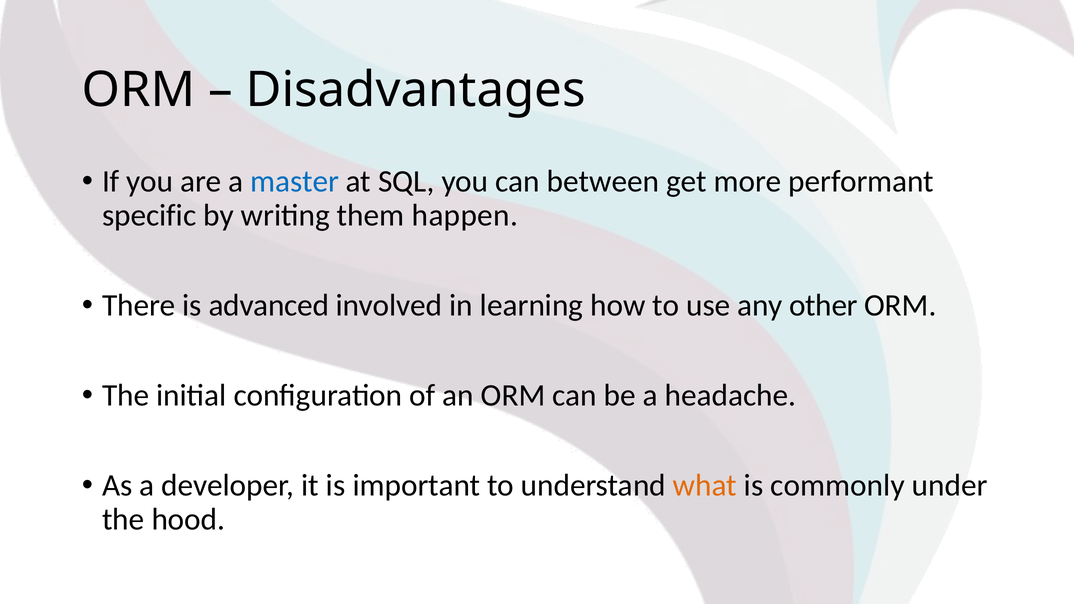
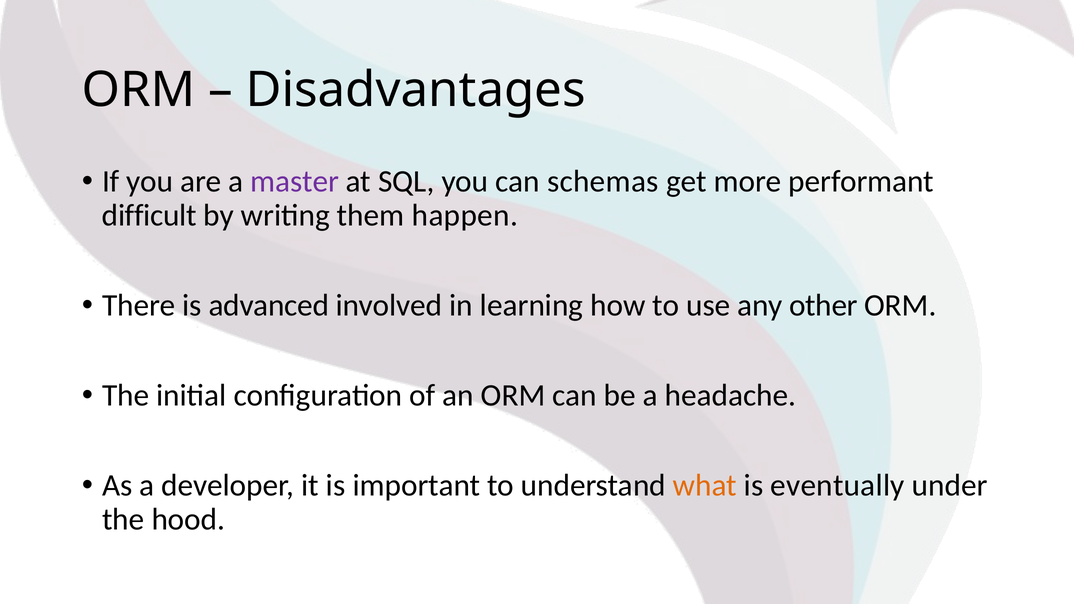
master colour: blue -> purple (295, 182)
between: between -> schemas (603, 182)
specific: specific -> difficult (149, 215)
commonly: commonly -> eventually (838, 486)
